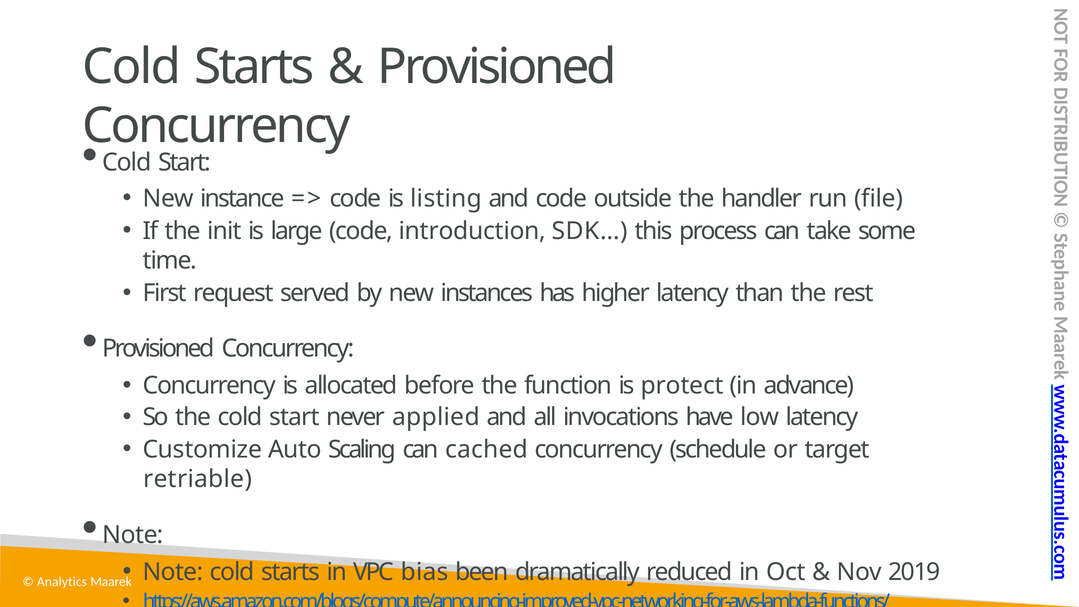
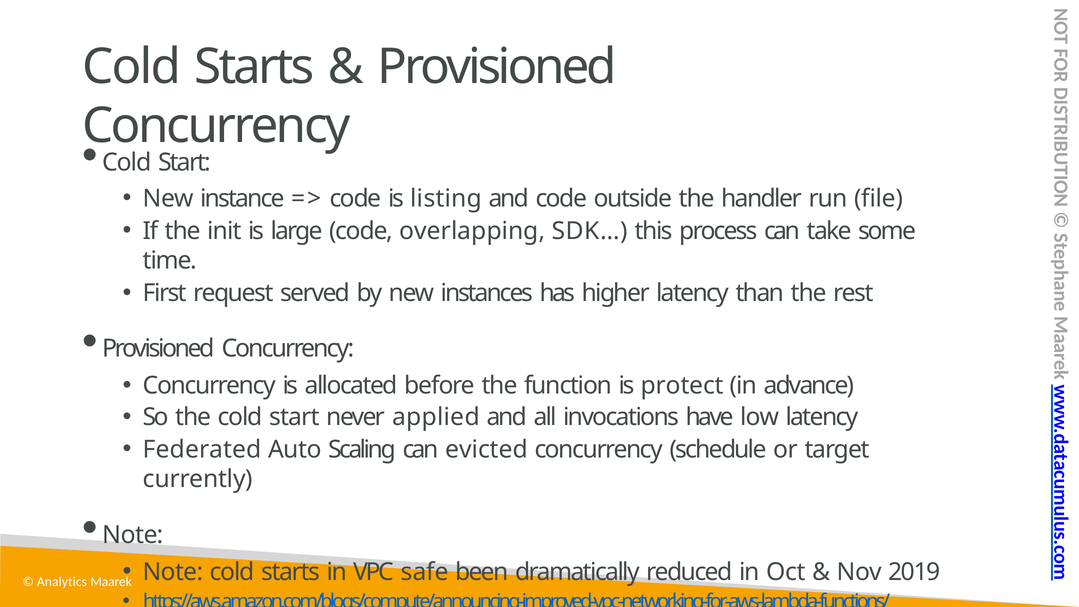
introduction: introduction -> overlapping (472, 231)
Customize: Customize -> Federated (202, 450)
cached: cached -> evicted (487, 450)
retriable: retriable -> currently (198, 479)
bias: bias -> safe (425, 572)
